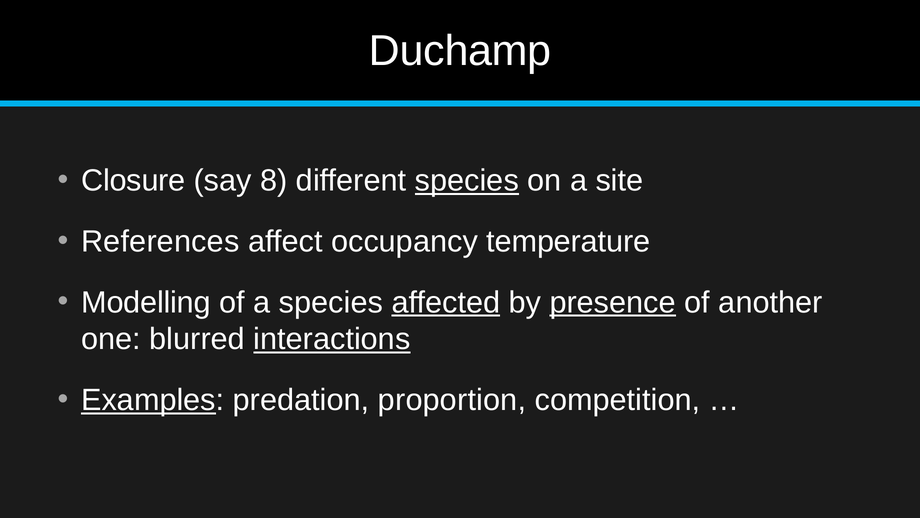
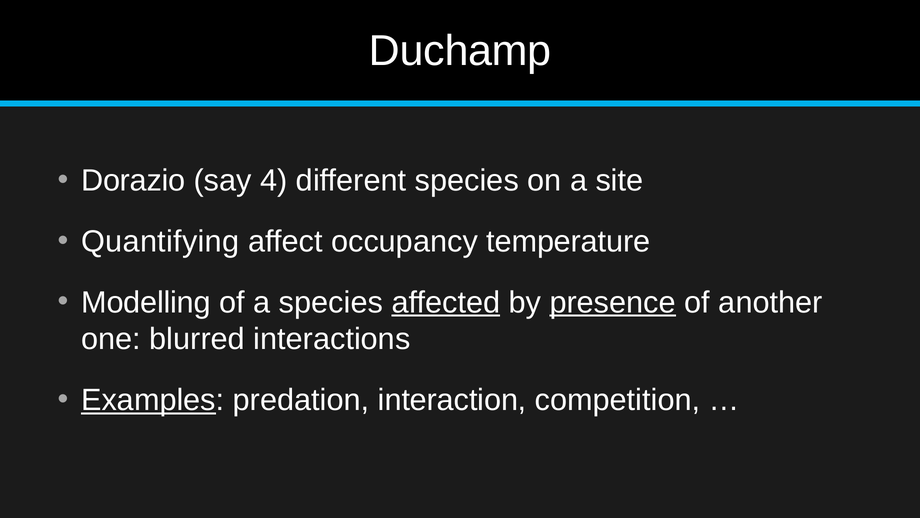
Closure: Closure -> Dorazio (133, 181)
8: 8 -> 4 (274, 181)
species underline: present -> none (467, 181)
References: References -> Quantifying (160, 241)
interactions underline: present -> none (332, 339)
proportion: proportion -> interaction (452, 400)
